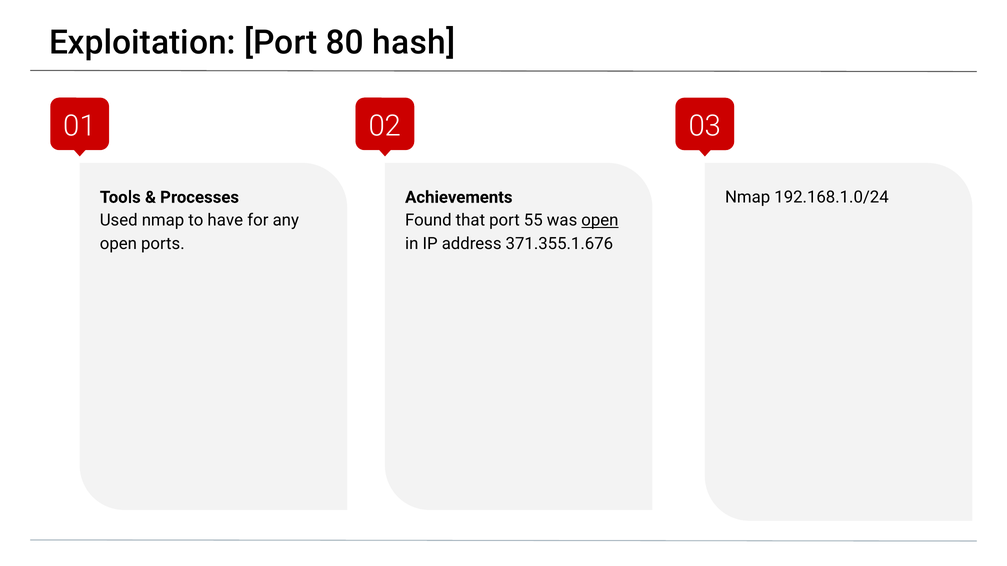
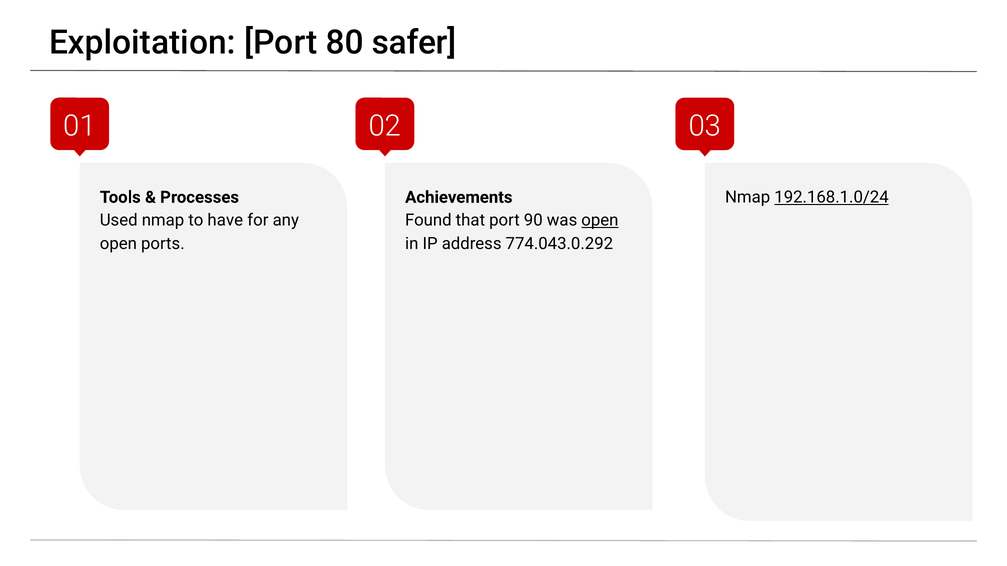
hash: hash -> safer (414, 43)
192.168.1.0/24 underline: none -> present (832, 197)
55: 55 -> 90 (533, 221)
371.355.1.676: 371.355.1.676 -> 774.043.0.292 (559, 244)
